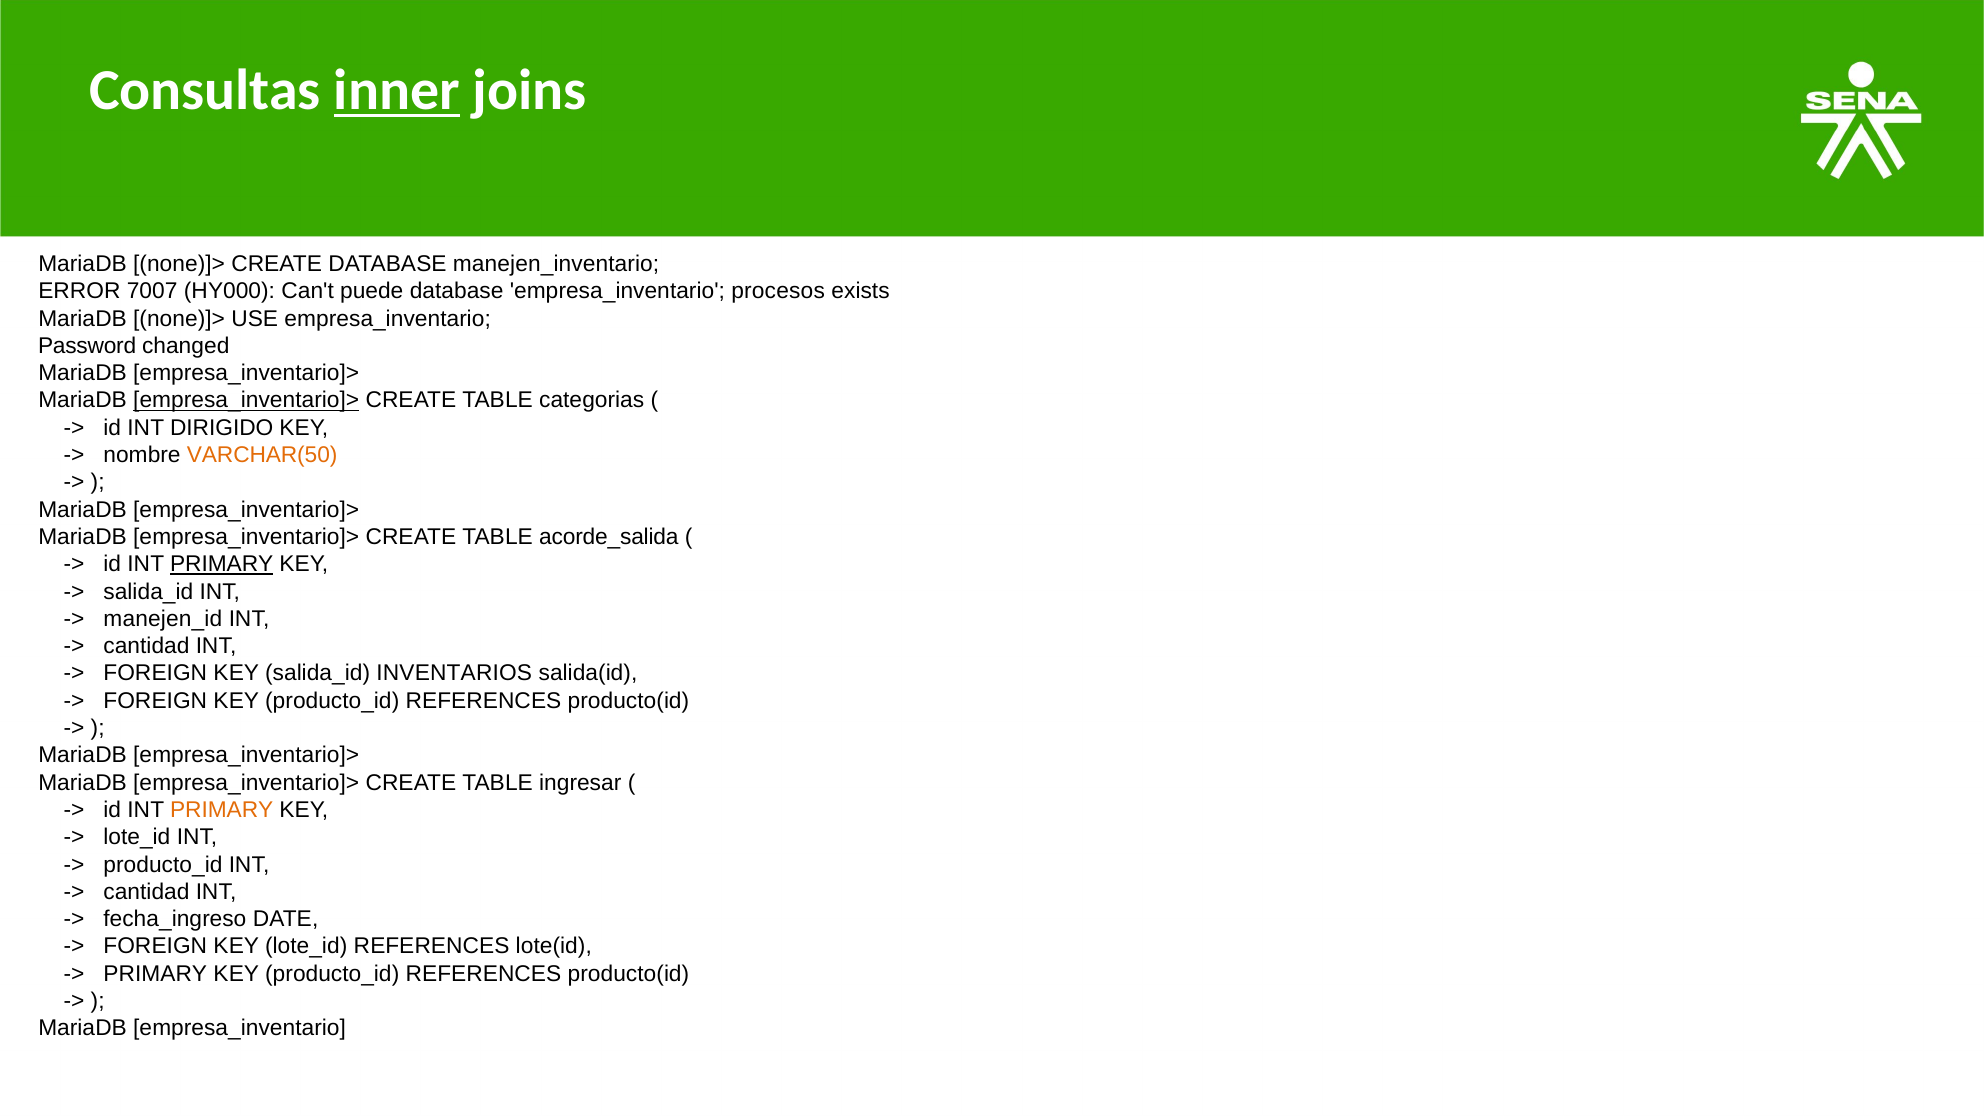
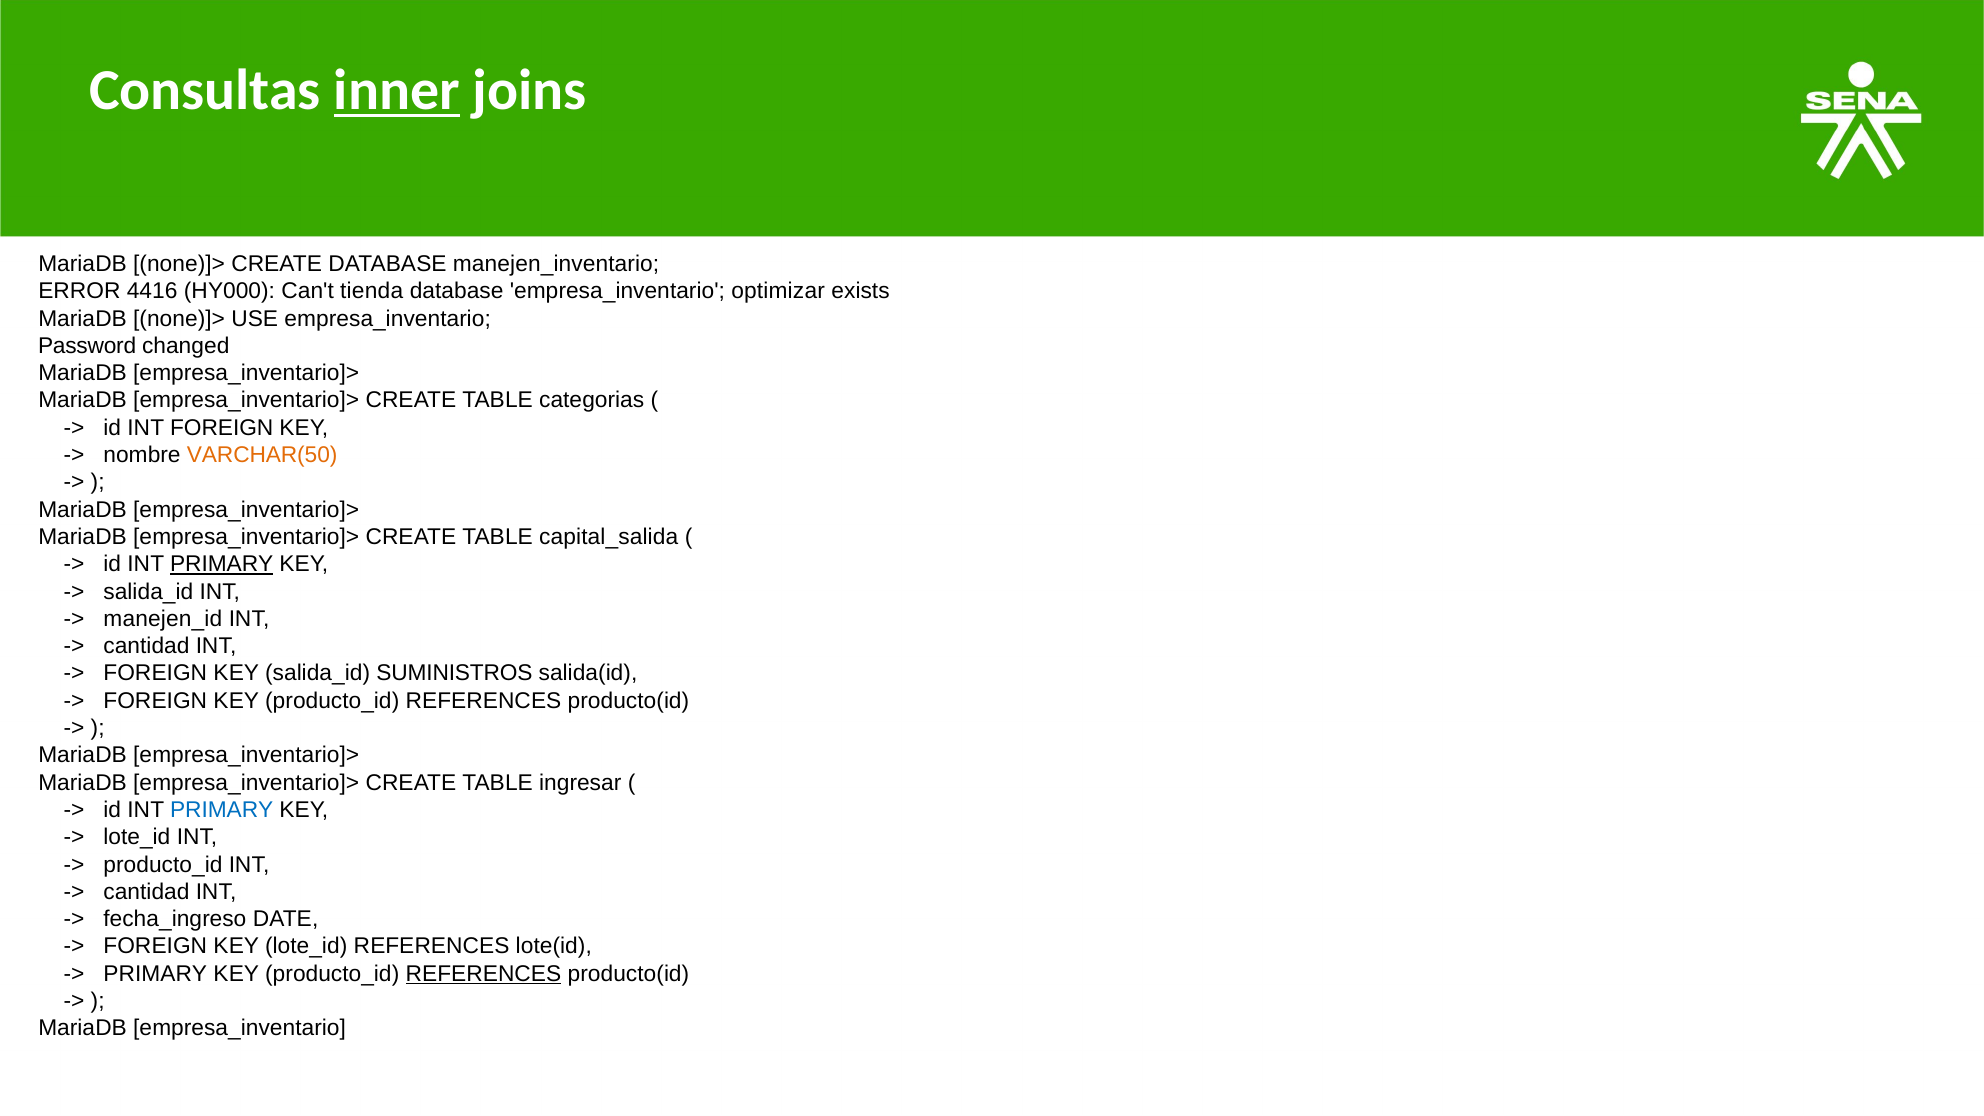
7007: 7007 -> 4416 (152, 291)
puede: puede -> tienda (372, 291)
procesos: procesos -> optimizar (778, 291)
empresa_inventario]> underline: present -> none (246, 400)
INT DIRIGIDO: DIRIGIDO -> FOREIGN (222, 428)
acorde_salida: acorde_salida -> capital_salida (609, 537)
INVENTARIOS: INVENTARIOS -> SUMINISTROS (454, 673)
PRIMARY colour: orange -> blue (222, 810)
REFERENCES underline: none -> present (483, 974)
